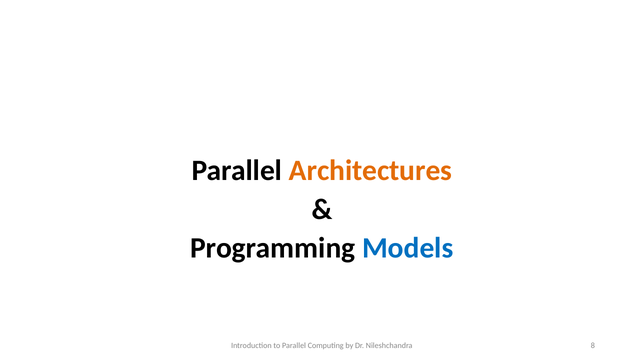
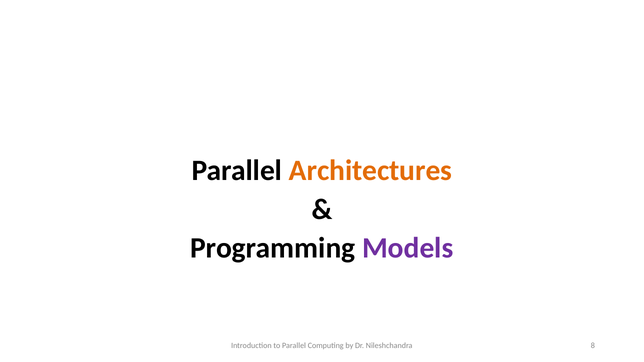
Models colour: blue -> purple (408, 248)
